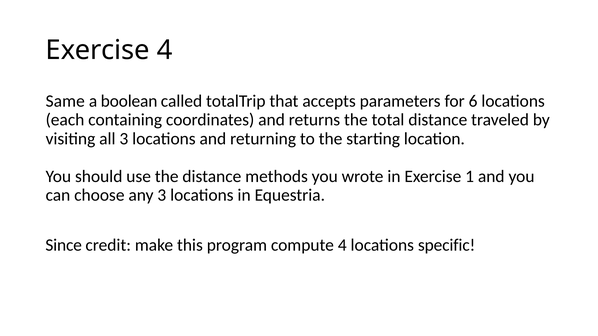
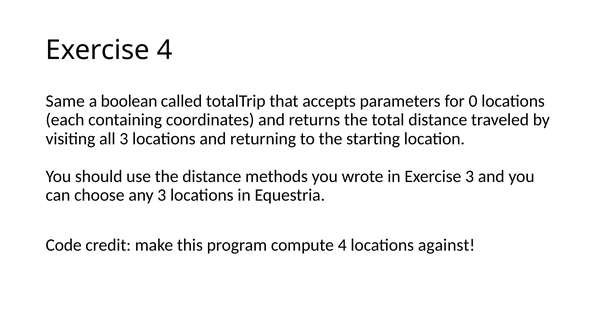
6: 6 -> 0 (473, 101)
Exercise 1: 1 -> 3 (470, 176)
Since: Since -> Code (64, 245)
specific: specific -> against (446, 245)
